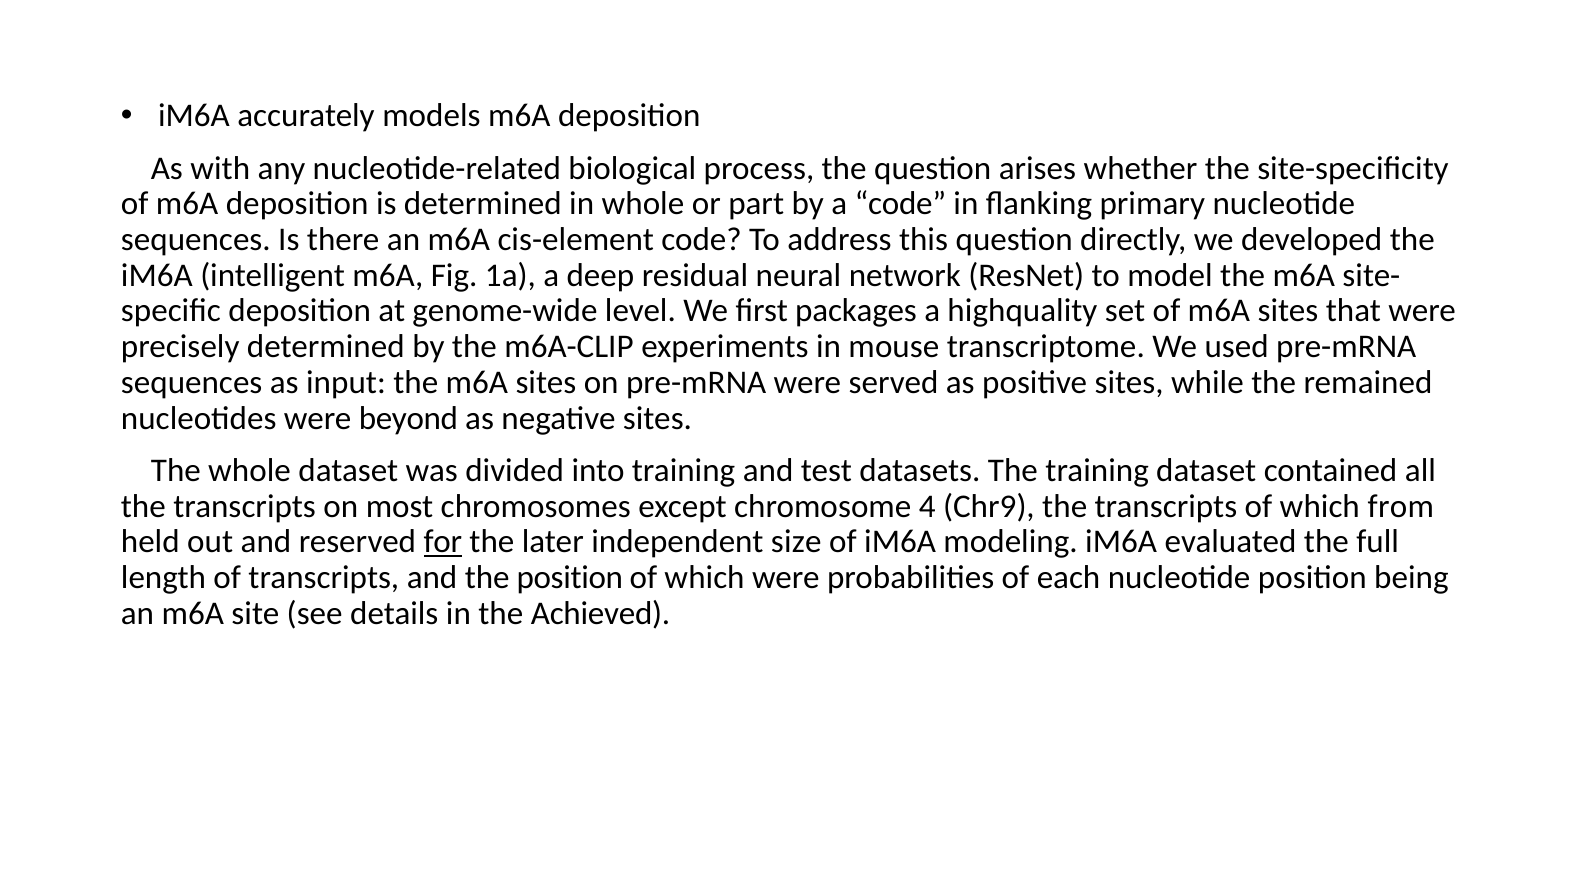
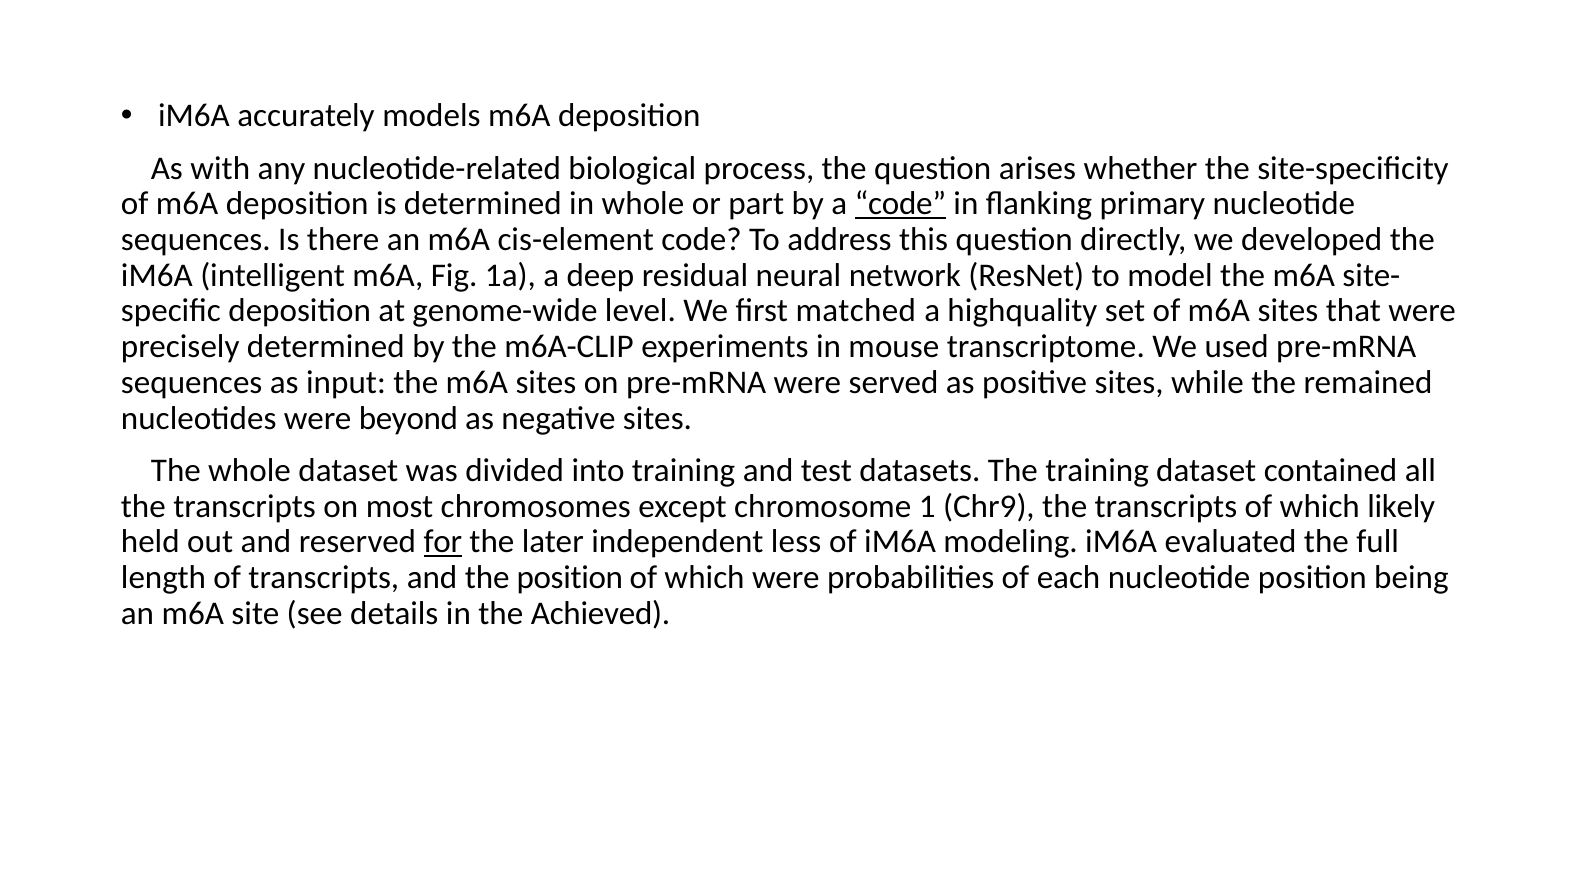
code underline: none -> present (900, 204)
packages: packages -> matched (856, 311)
4: 4 -> 1 (927, 507)
from: from -> likely (1401, 507)
size: size -> less (796, 542)
